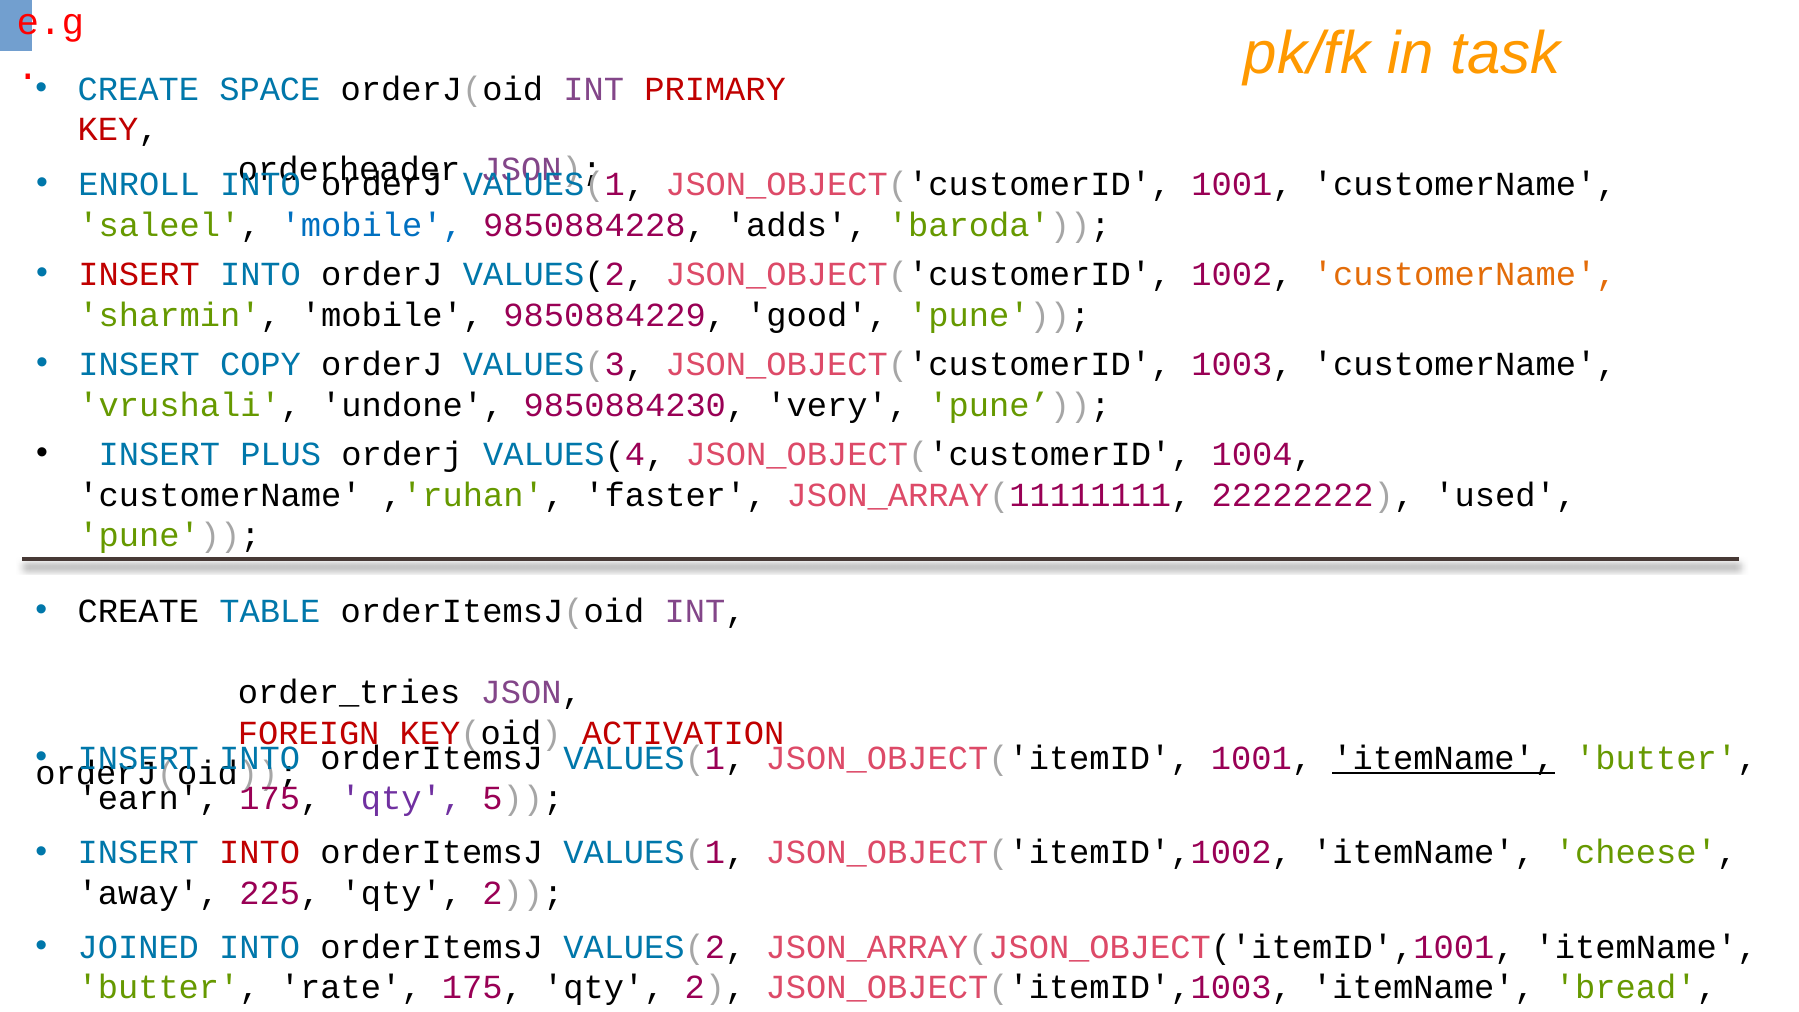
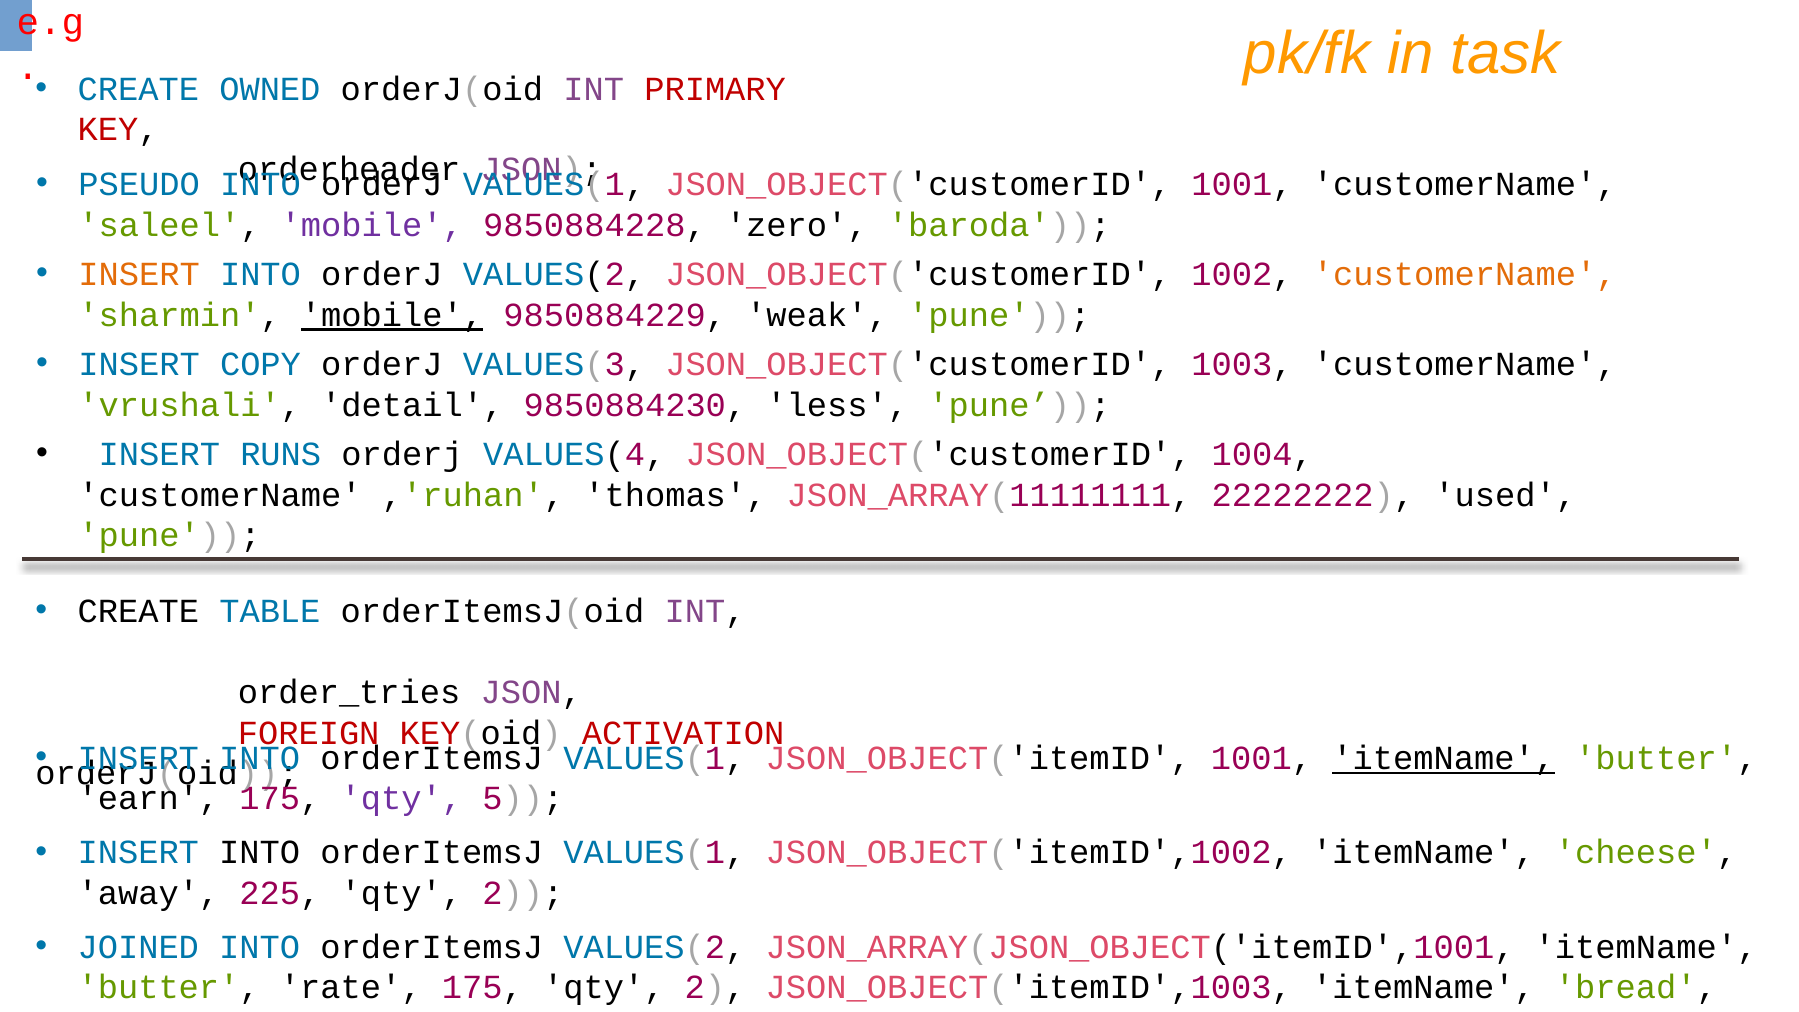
SPACE: SPACE -> OWNED (270, 89)
ENROLL: ENROLL -> PSEUDO (139, 185)
mobile colour: blue -> purple (372, 225)
adds: adds -> zero (797, 225)
INSERT colour: red -> orange (139, 274)
mobile underline: none -> present (392, 315)
good: good -> weak (817, 315)
undone: undone -> detail (412, 405)
very: very -> less (837, 405)
PLUS: PLUS -> RUNS (281, 454)
faster: faster -> thomas (675, 495)
INTO colour: red -> black (260, 853)
